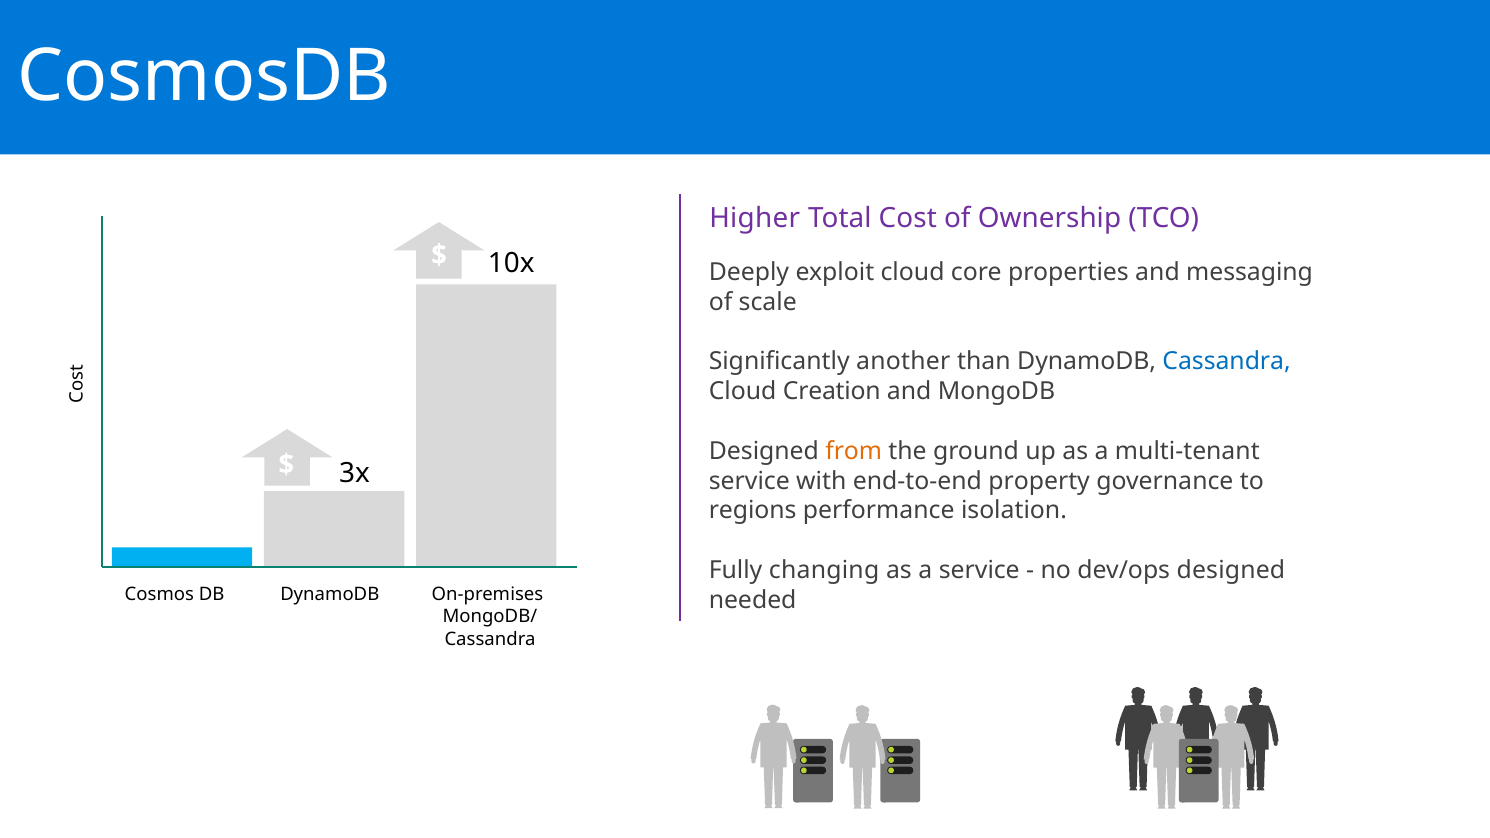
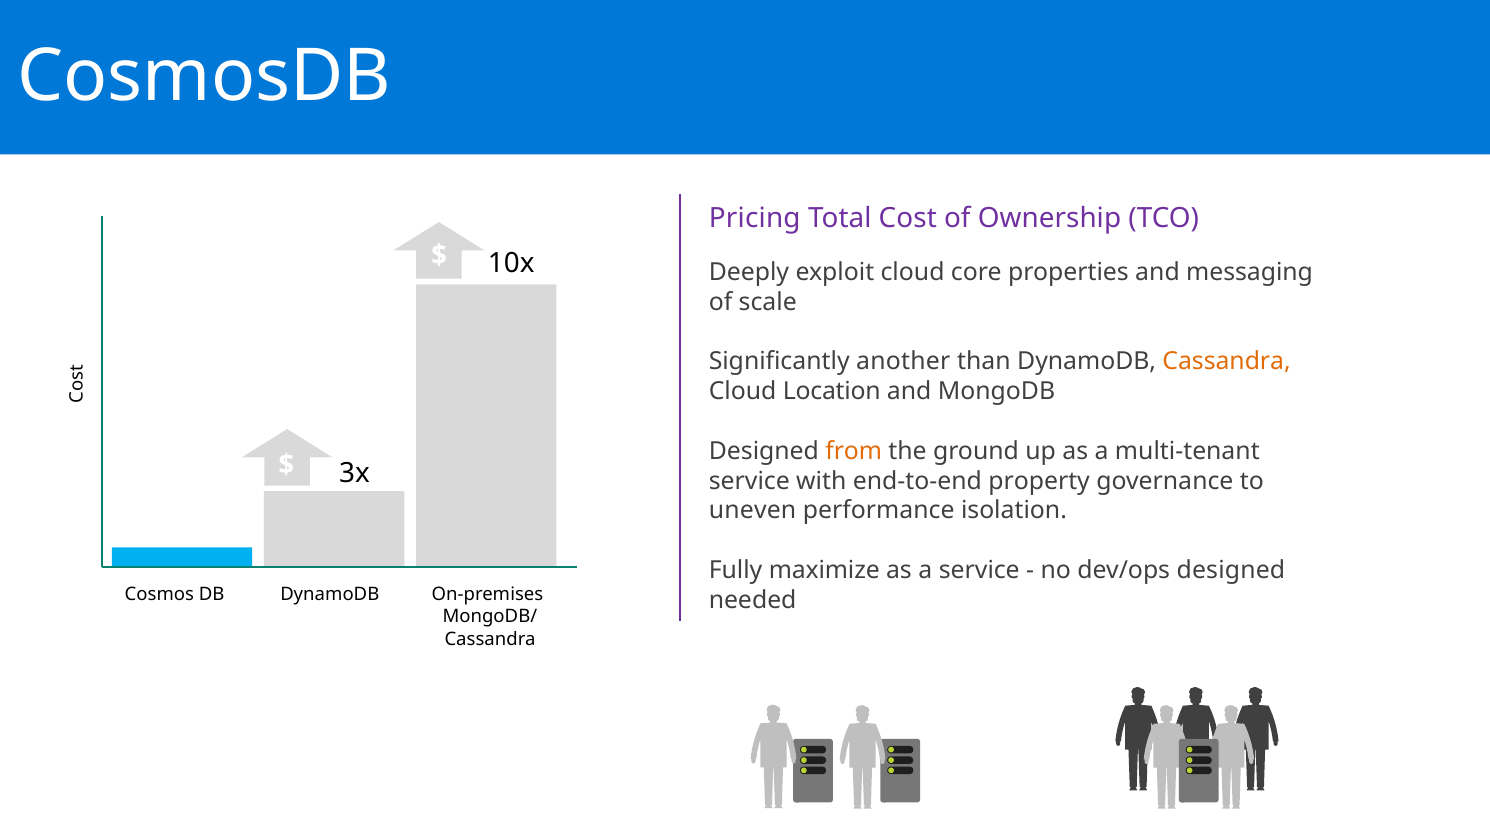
Higher: Higher -> Pricing (755, 218)
Cassandra colour: blue -> orange (1227, 362)
Creation: Creation -> Location (832, 392)
regions: regions -> uneven (753, 511)
changing: changing -> maximize (824, 570)
